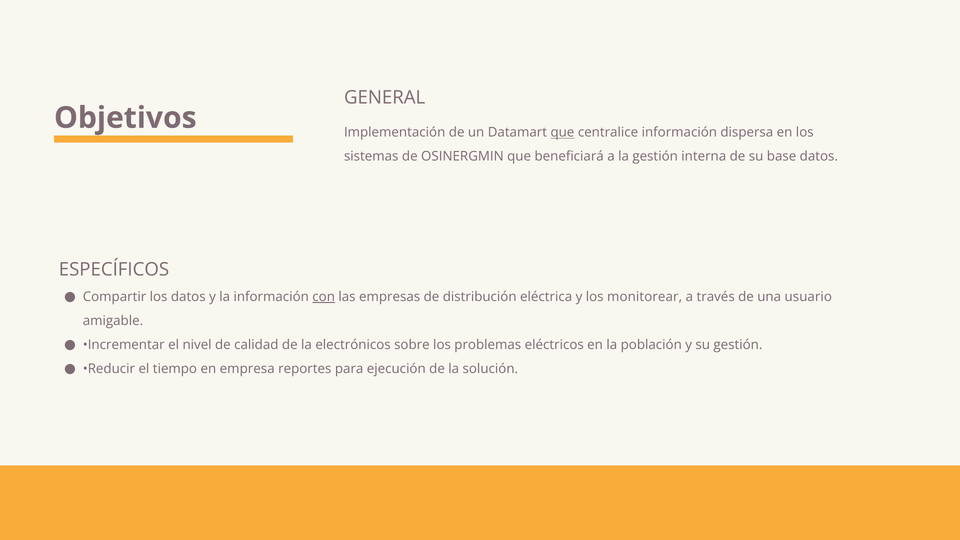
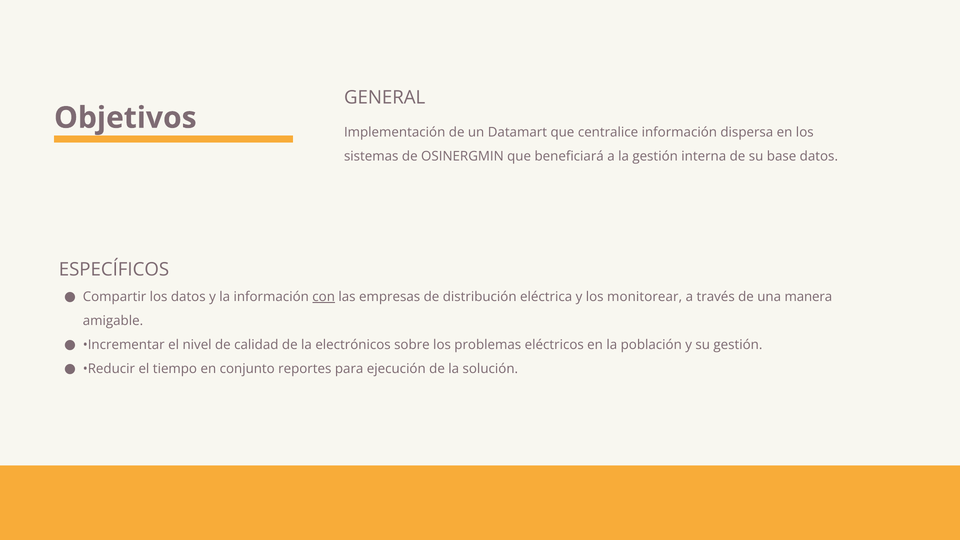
que underline: present -> none (562, 132)
usuario: usuario -> manera (808, 297)
empresa: empresa -> conjunto (247, 369)
